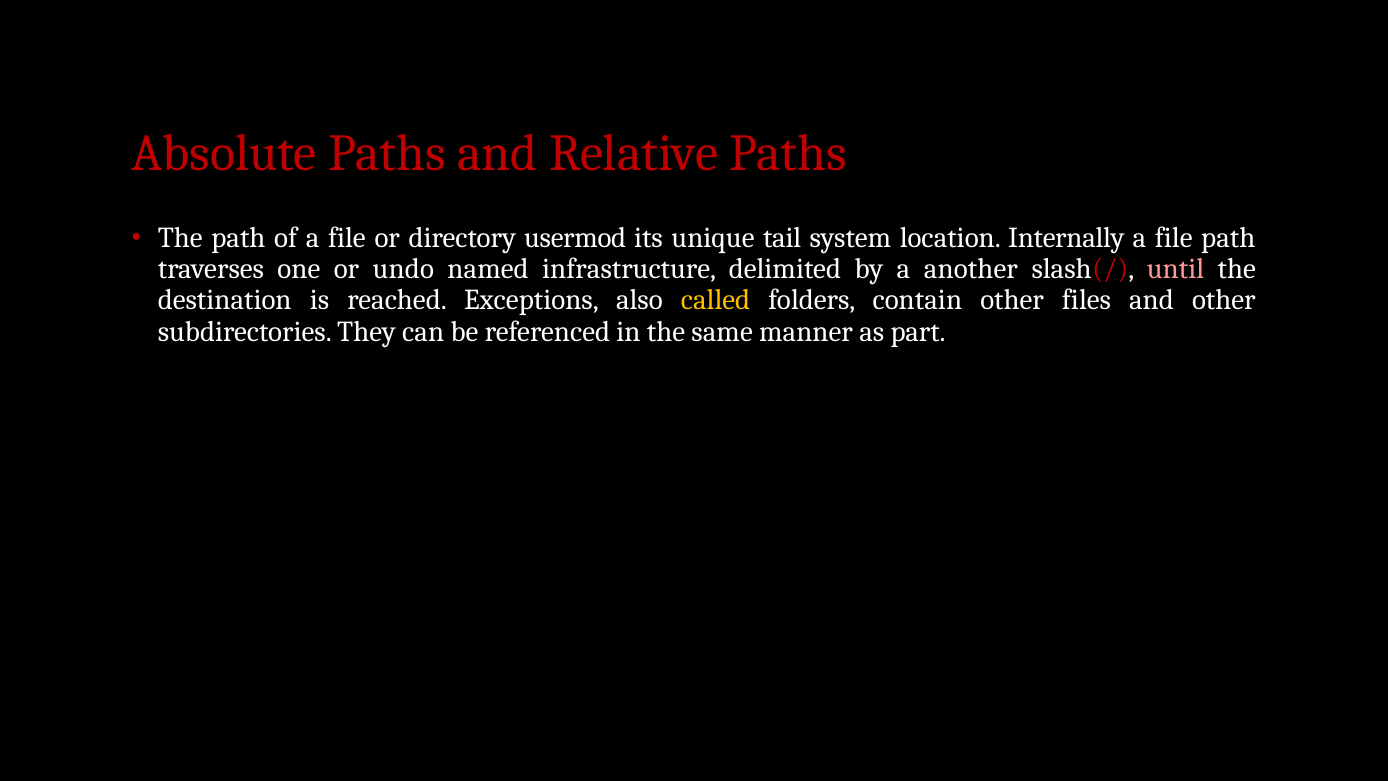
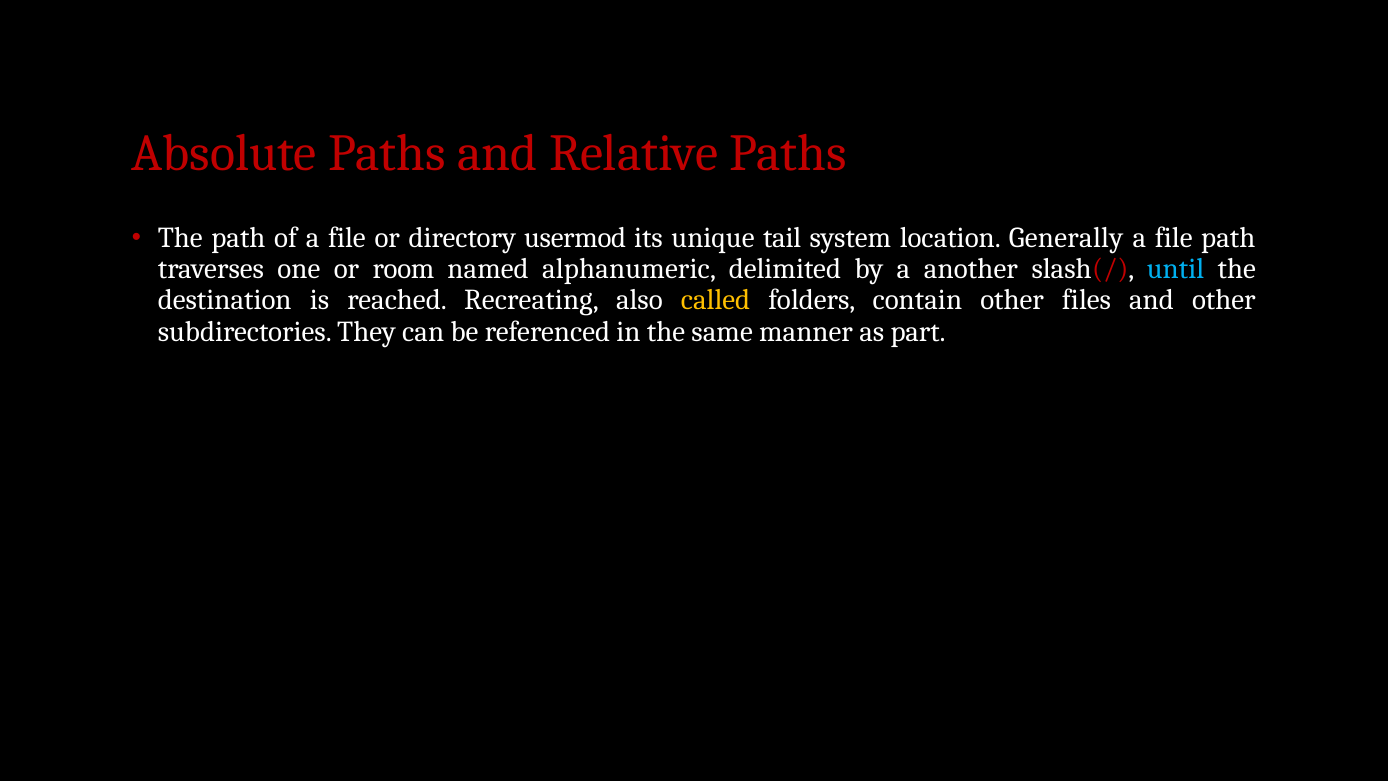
Internally: Internally -> Generally (1066, 238)
undo: undo -> room (404, 269)
infrastructure: infrastructure -> alphanumeric (629, 269)
until colour: pink -> light blue (1176, 269)
Exceptions: Exceptions -> Recreating (531, 300)
